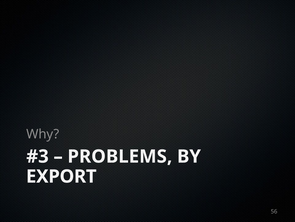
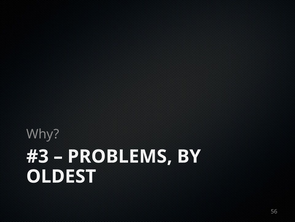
EXPORT: EXPORT -> OLDEST (61, 176)
